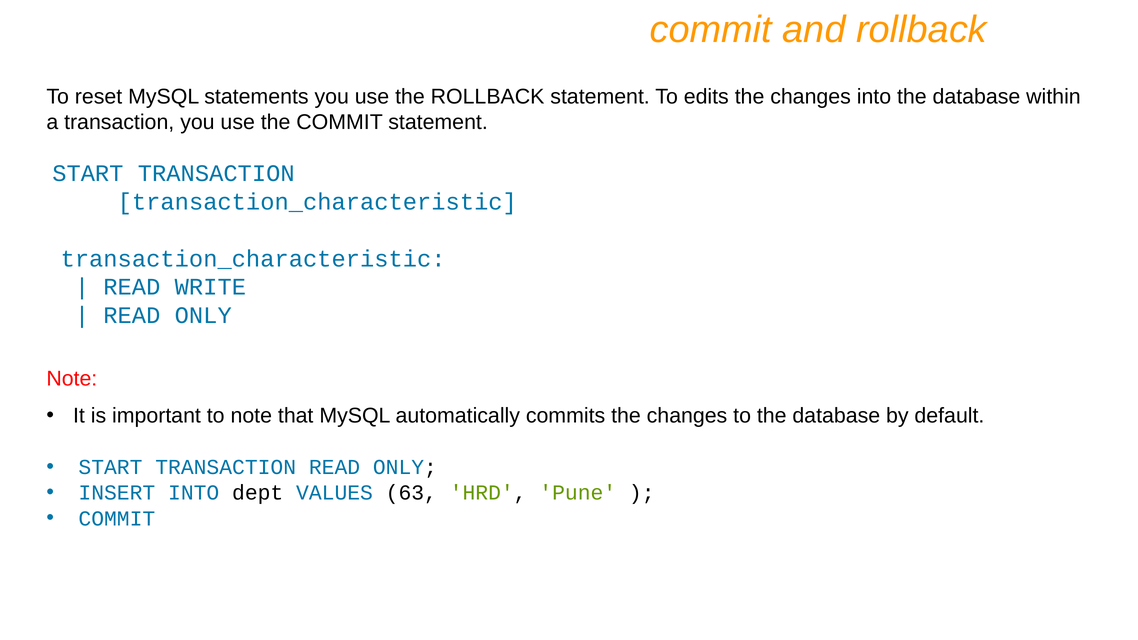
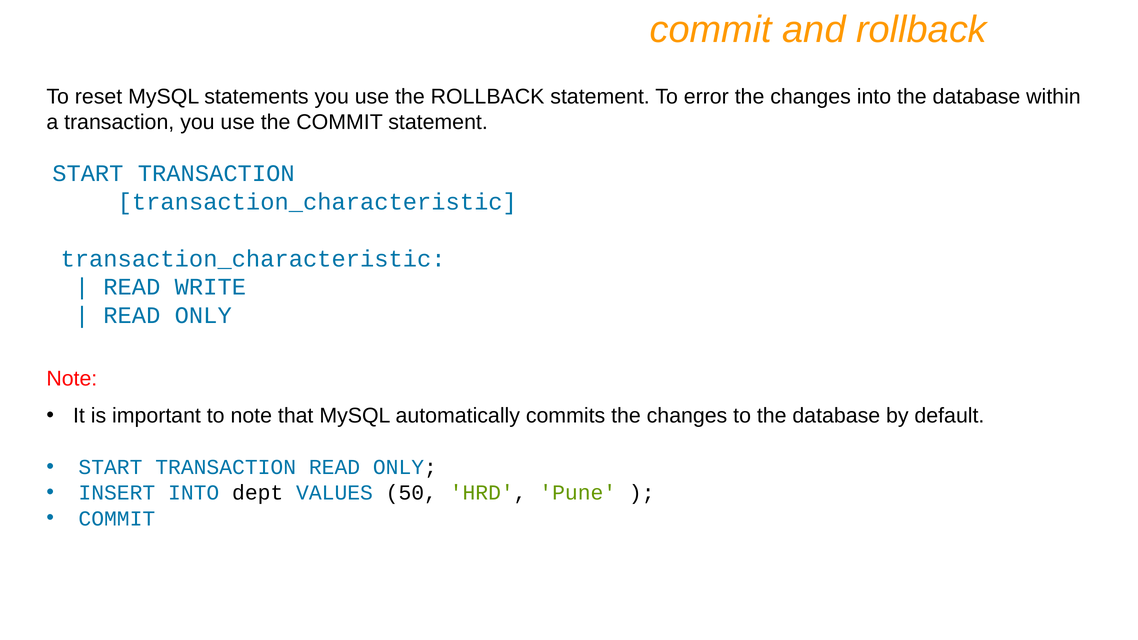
edits: edits -> error (706, 97)
63: 63 -> 50 (411, 493)
